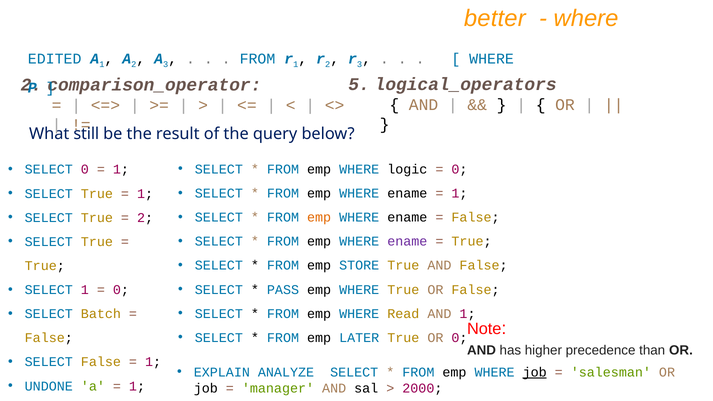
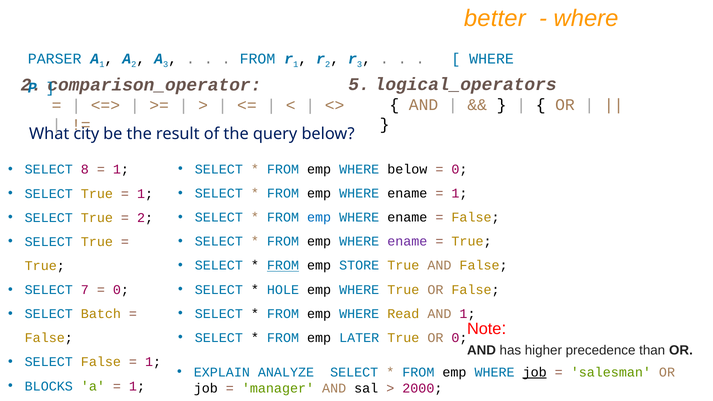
EDITED: EDITED -> PARSER (55, 59)
still: still -> city (86, 134)
WHERE logic: logic -> below (407, 169)
SELECT 0: 0 -> 8 (85, 170)
emp colour: orange -> blue (319, 217)
FROM underline: none -> present (283, 266)
PASS: PASS -> HOLE (283, 290)
SELECT 1: 1 -> 7 (85, 290)
UNDONE: UNDONE -> BLOCKS (49, 386)
